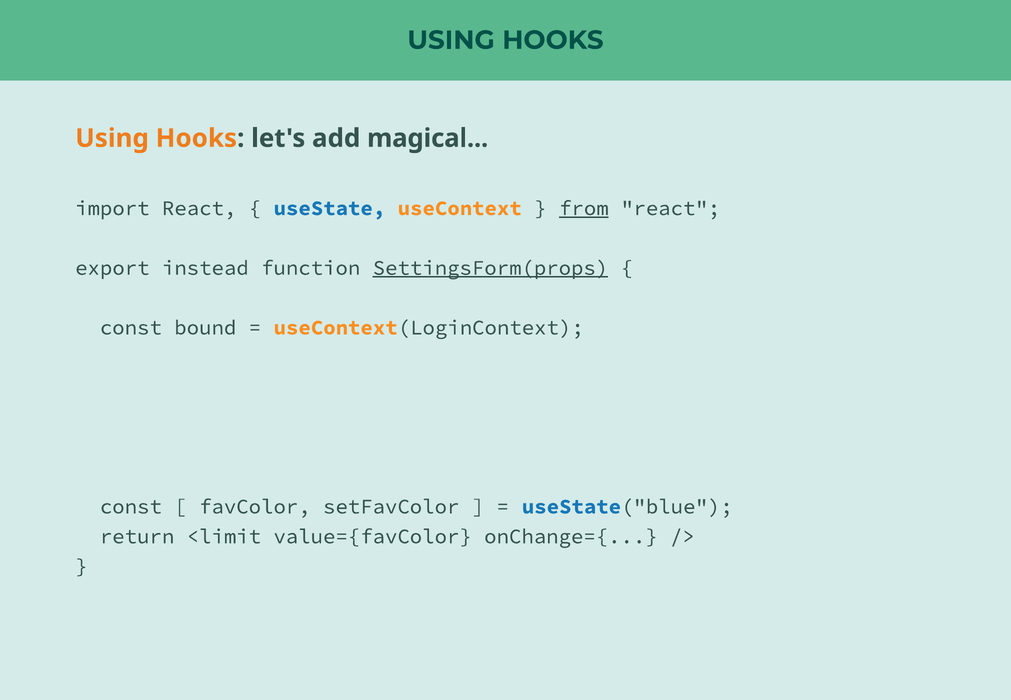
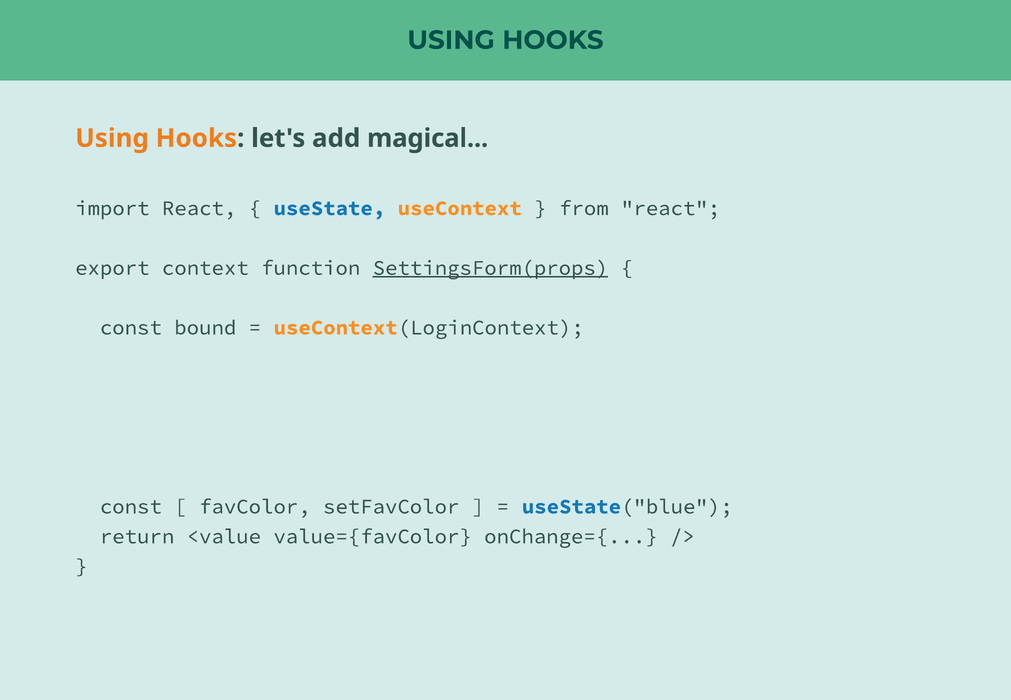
from underline: present -> none (584, 208)
instead: instead -> context (205, 268)
<limit: <limit -> <value (224, 536)
